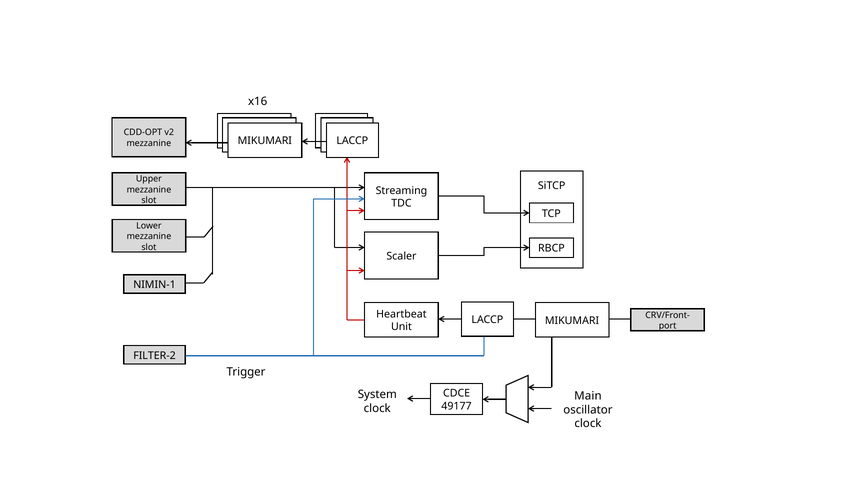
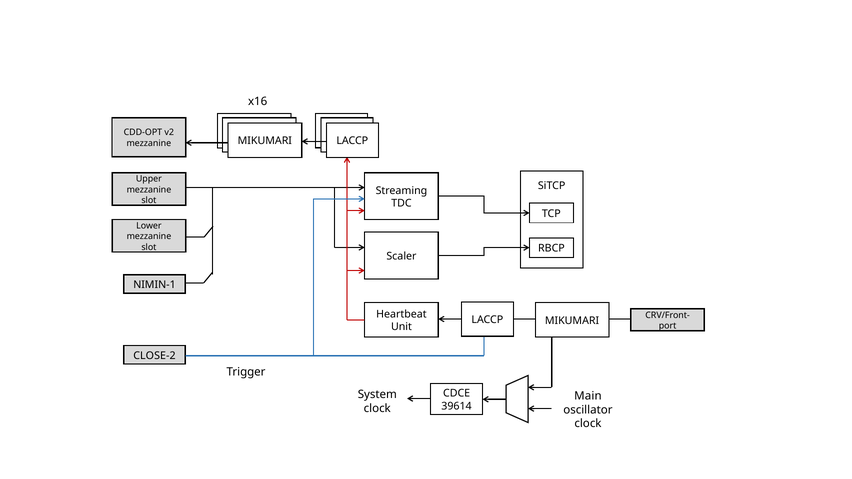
FILTER-2: FILTER-2 -> CLOSE-2 (154, 356)
49177: 49177 -> 39614 (457, 406)
